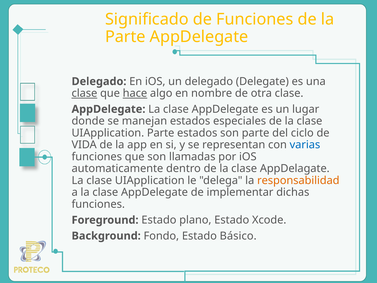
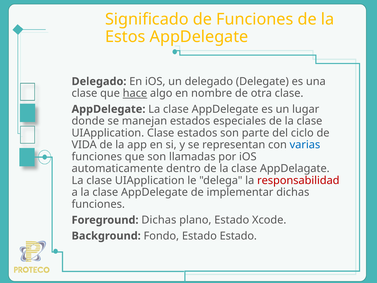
Parte: Parte -> Estos (125, 37)
clase underline: present -> none (84, 93)
UIApplication Parte: Parte -> Clase (161, 133)
responsabilidad colour: orange -> red (298, 180)
Foreground Estado: Estado -> Dichas (159, 220)
Estado Básico: Básico -> Estado (238, 236)
